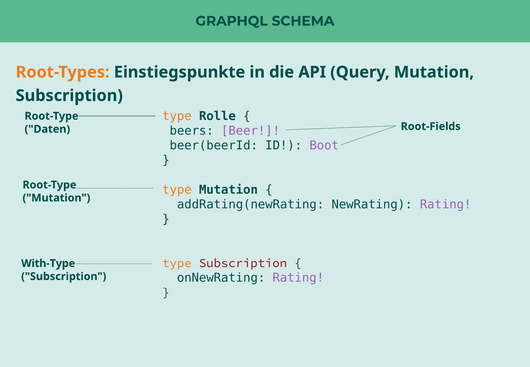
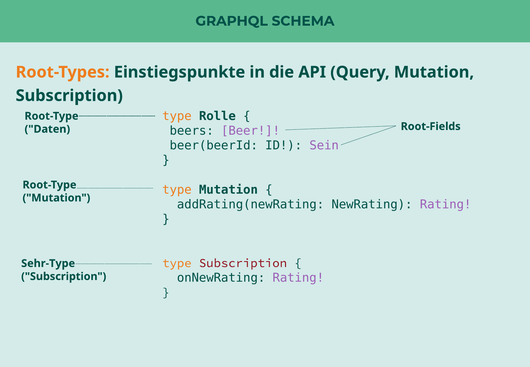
Boot: Boot -> Sein (324, 146)
With-Type: With-Type -> Sehr-Type (48, 263)
